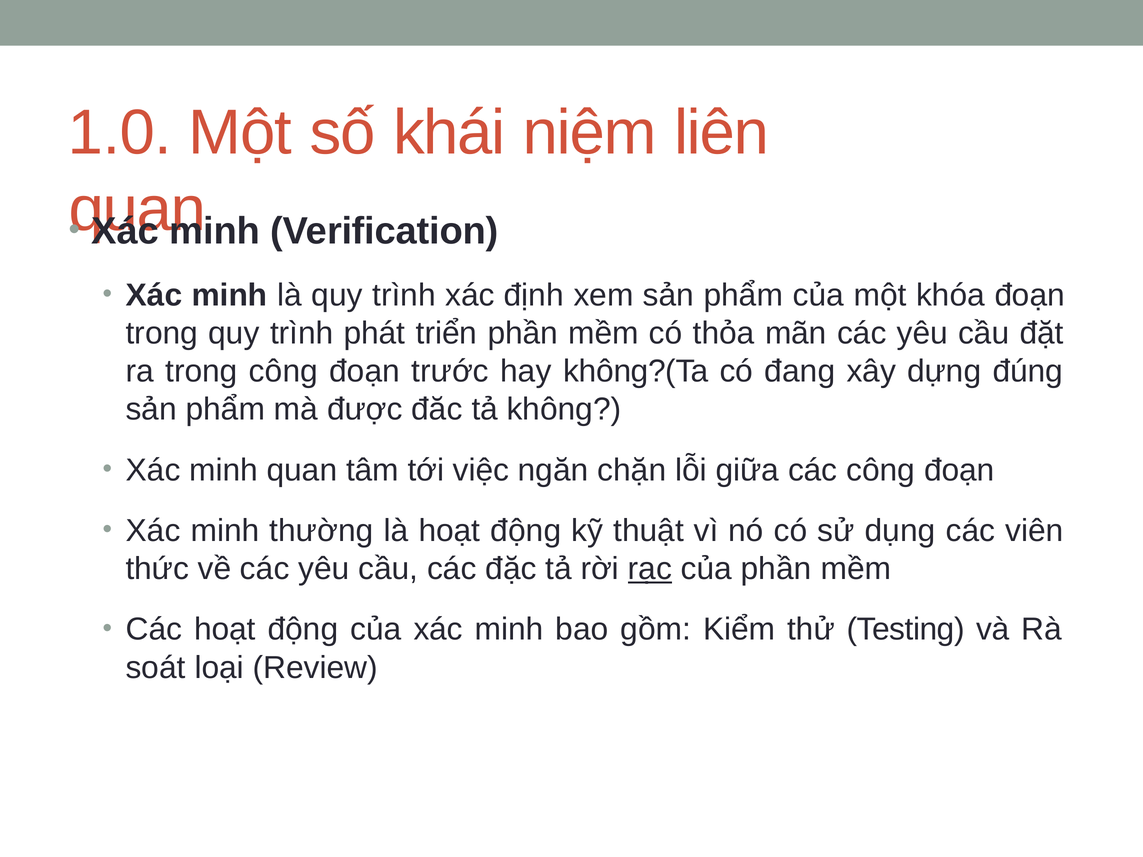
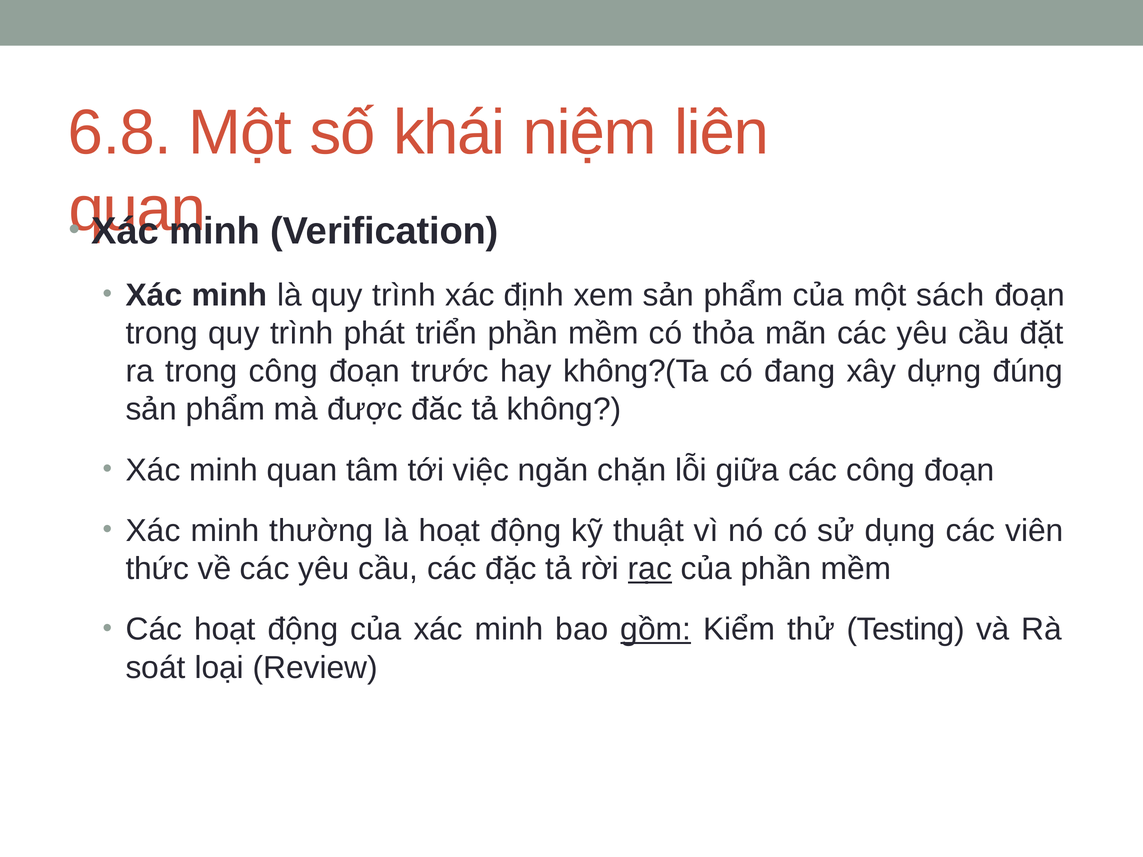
1.0: 1.0 -> 6.8 (120, 133)
khóa: khóa -> sách (950, 295)
gồm underline: none -> present (656, 630)
